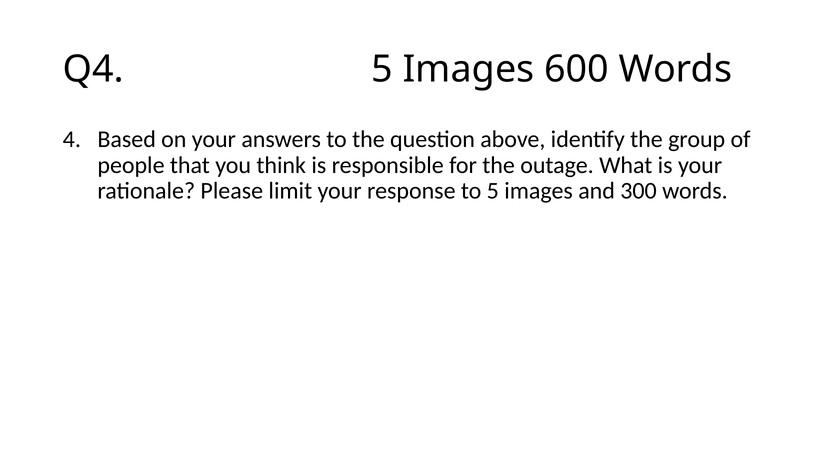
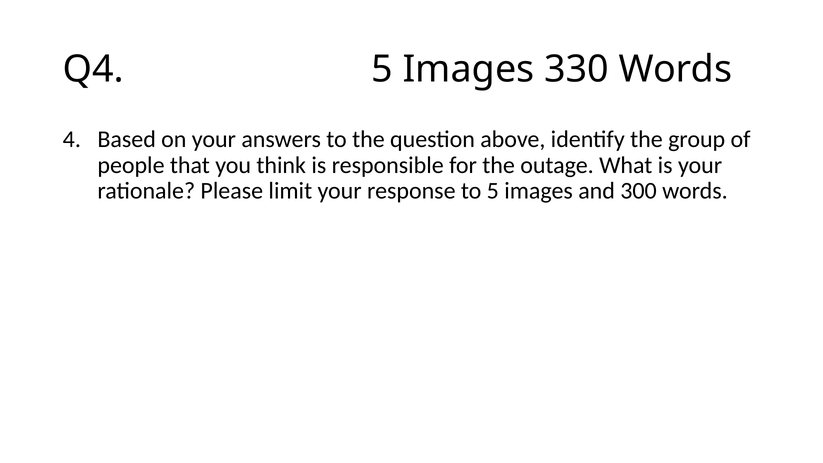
600: 600 -> 330 (577, 69)
